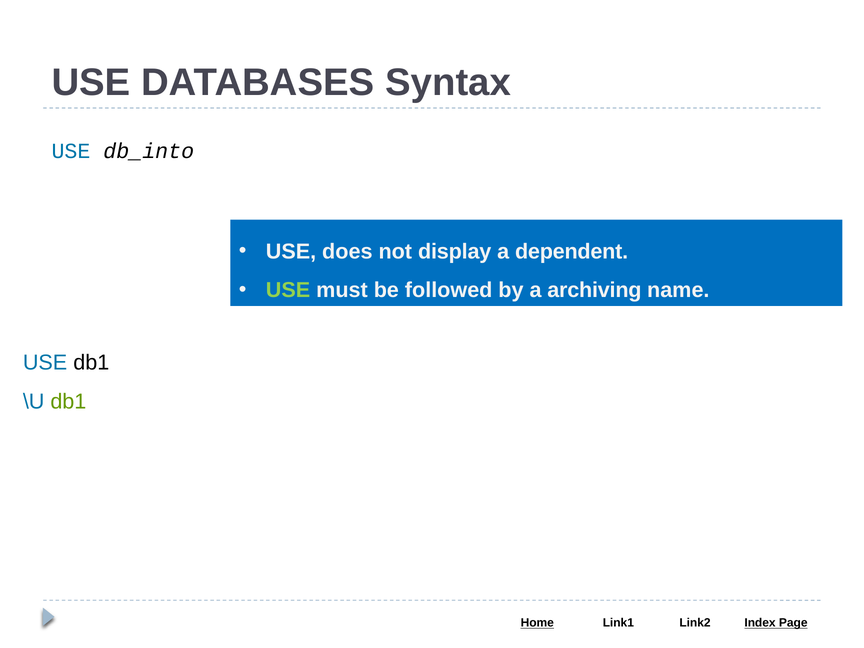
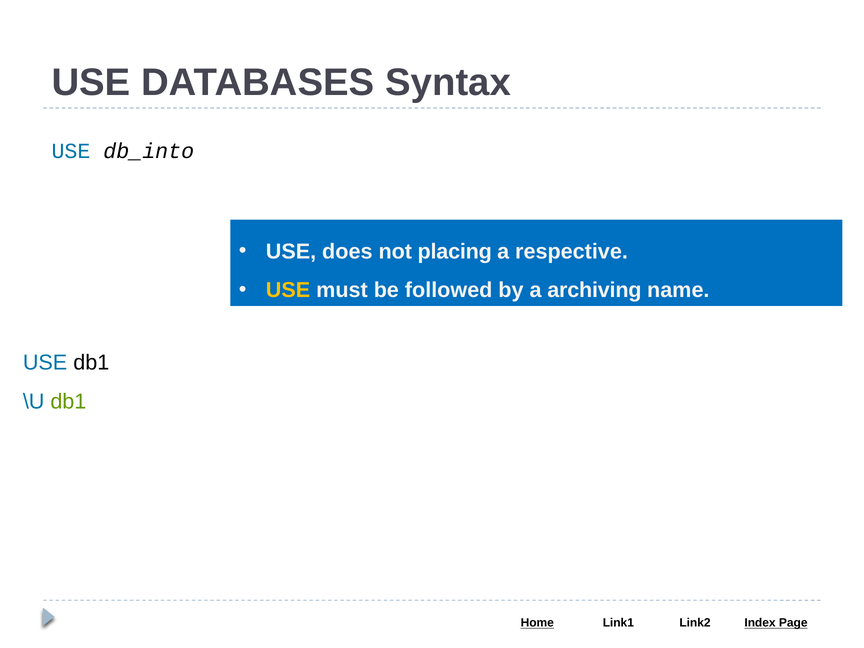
display: display -> placing (455, 251)
dependent: dependent -> respective (571, 251)
USE colour: light green -> yellow (288, 290)
